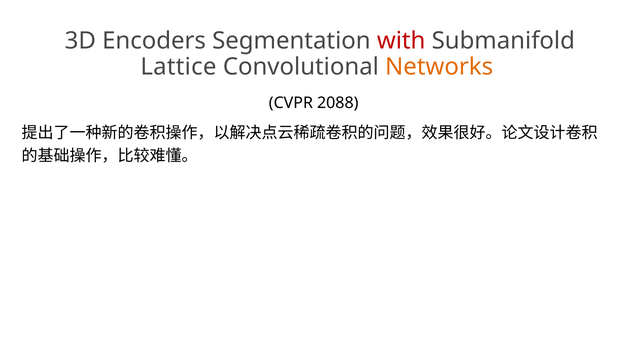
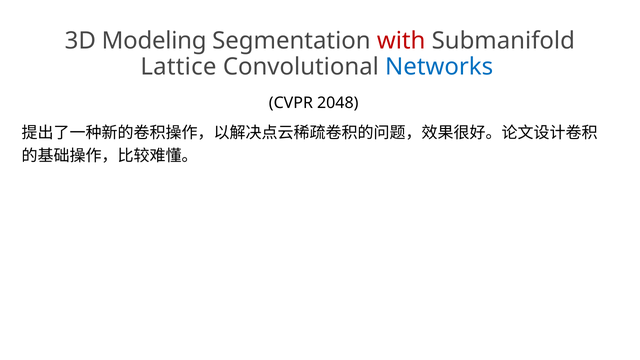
Encoders: Encoders -> Modeling (154, 41)
Networks colour: orange -> blue (439, 67)
2088: 2088 -> 2048 (338, 103)
